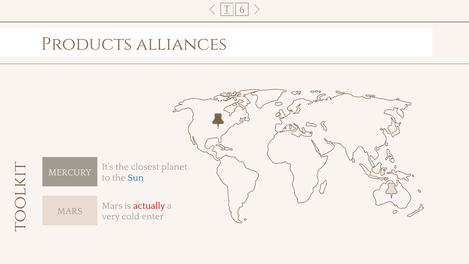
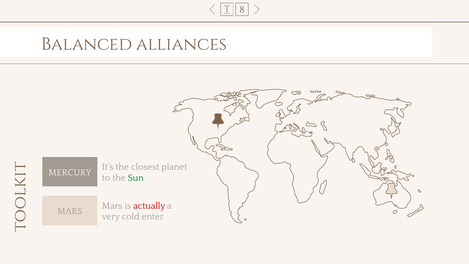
6: 6 -> 8 (242, 10)
Products: Products -> Balanced (87, 44)
Sun colour: blue -> green (136, 178)
